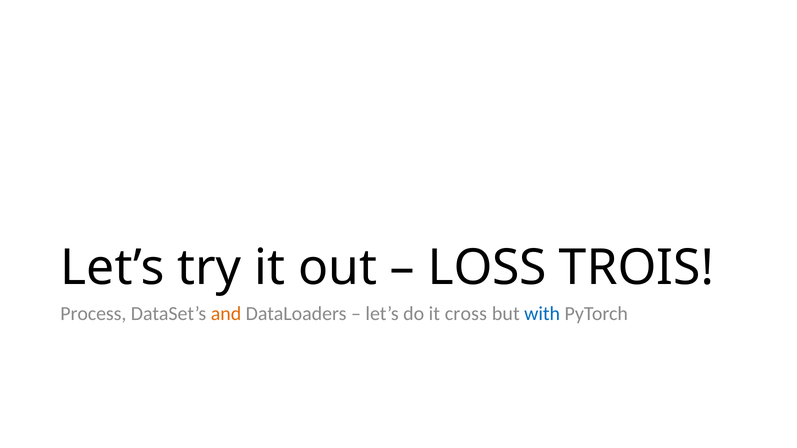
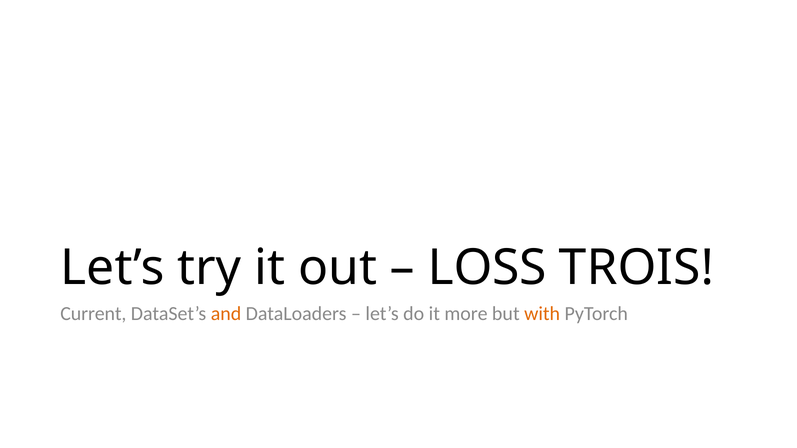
Process: Process -> Current (93, 314)
cross: cross -> more (466, 314)
with colour: blue -> orange (542, 314)
